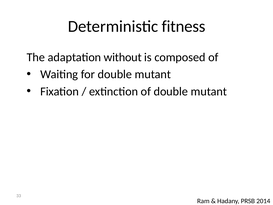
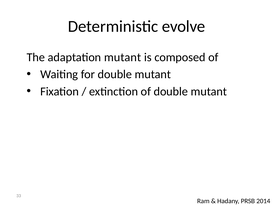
fitness: fitness -> evolve (184, 26)
adaptation without: without -> mutant (123, 57)
